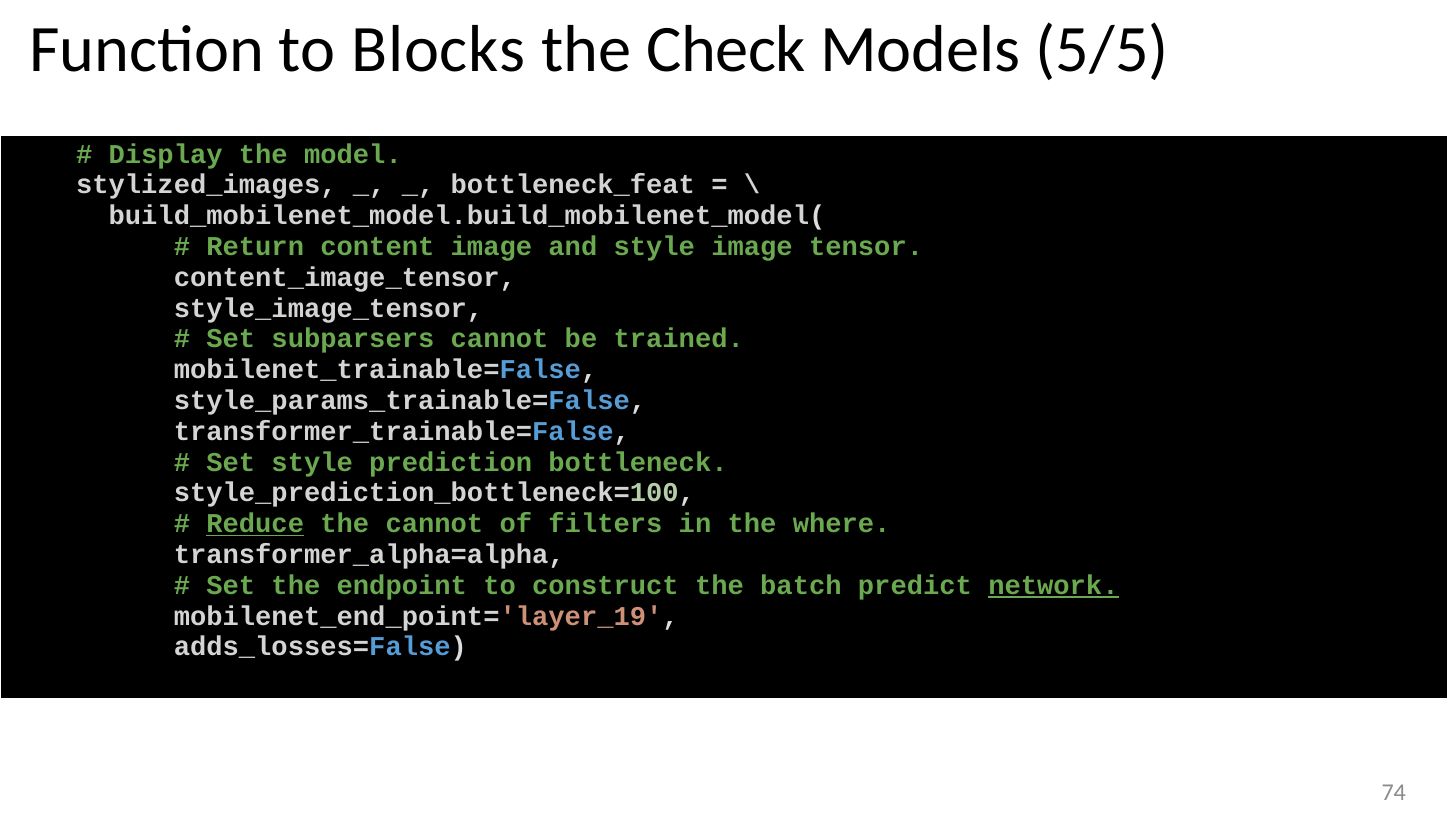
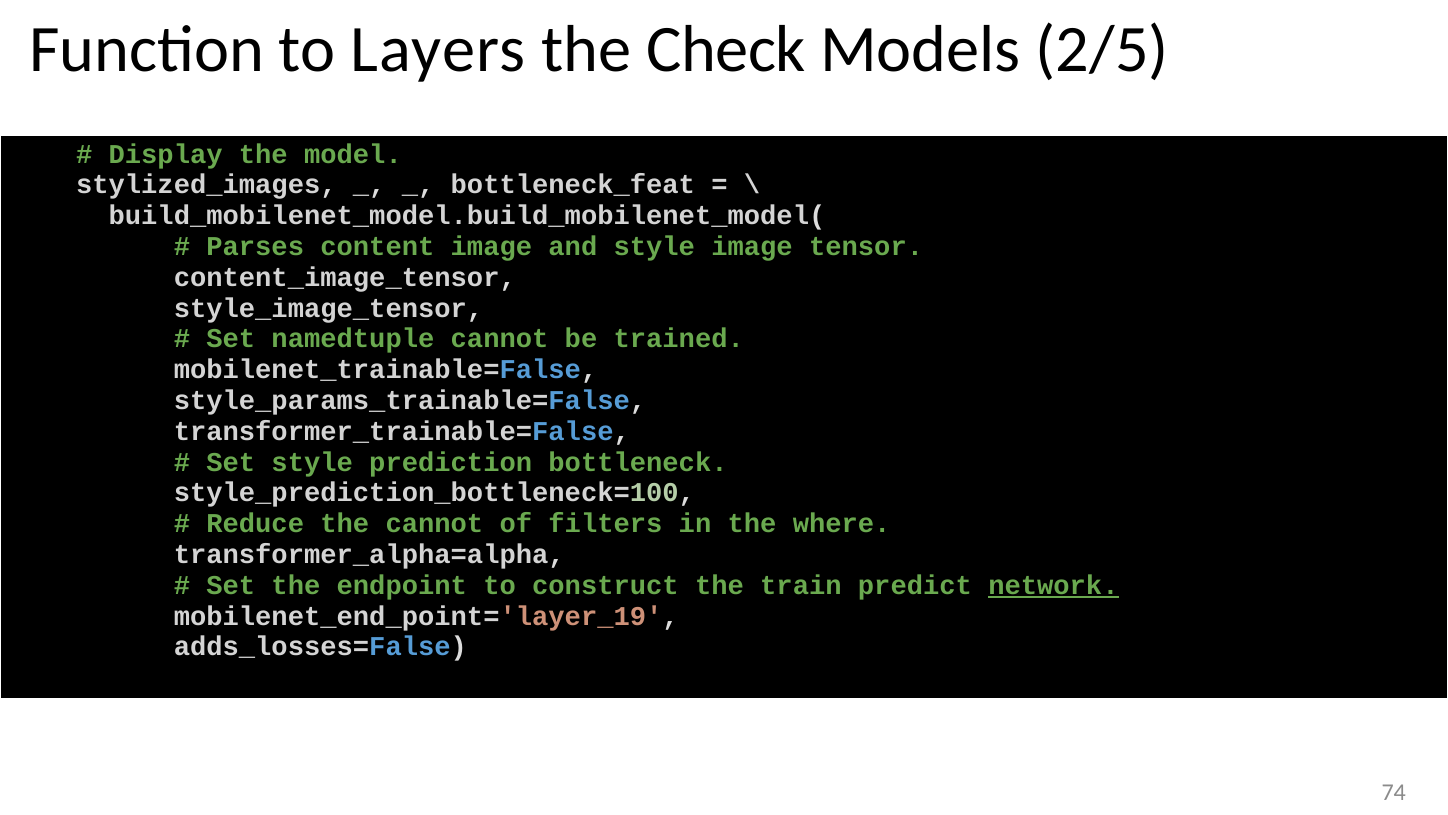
Blocks: Blocks -> Layers (438, 50)
5/5: 5/5 -> 2/5 (1102, 50)
Return: Return -> Parses (255, 246)
subparsers: subparsers -> namedtuple (353, 339)
Reduce underline: present -> none (255, 523)
batch: batch -> train (801, 585)
